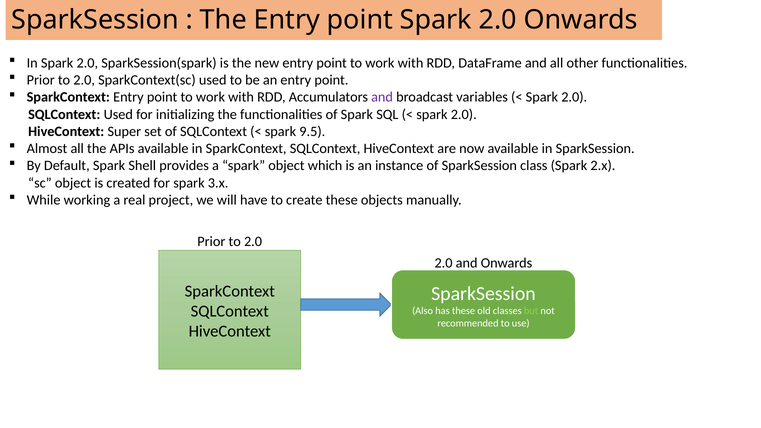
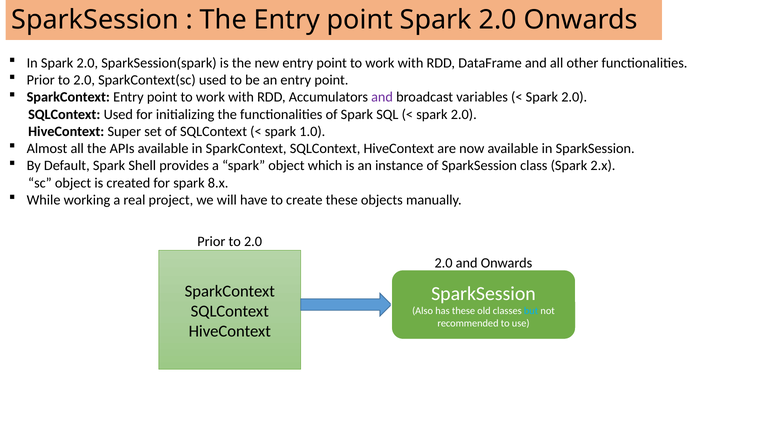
9.5: 9.5 -> 1.0 (312, 131)
3.x: 3.x -> 8.x (218, 183)
but colour: light green -> light blue (531, 311)
